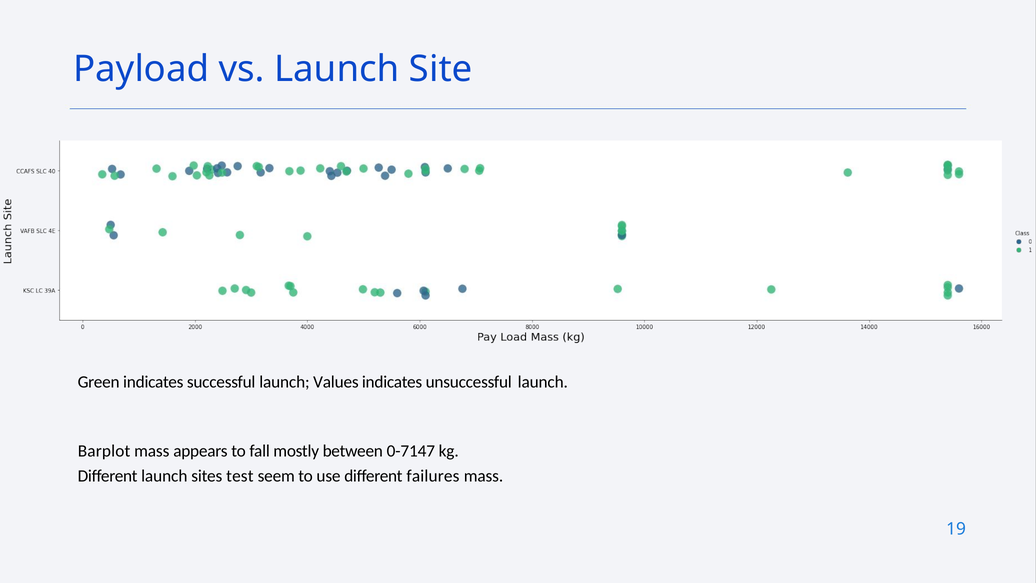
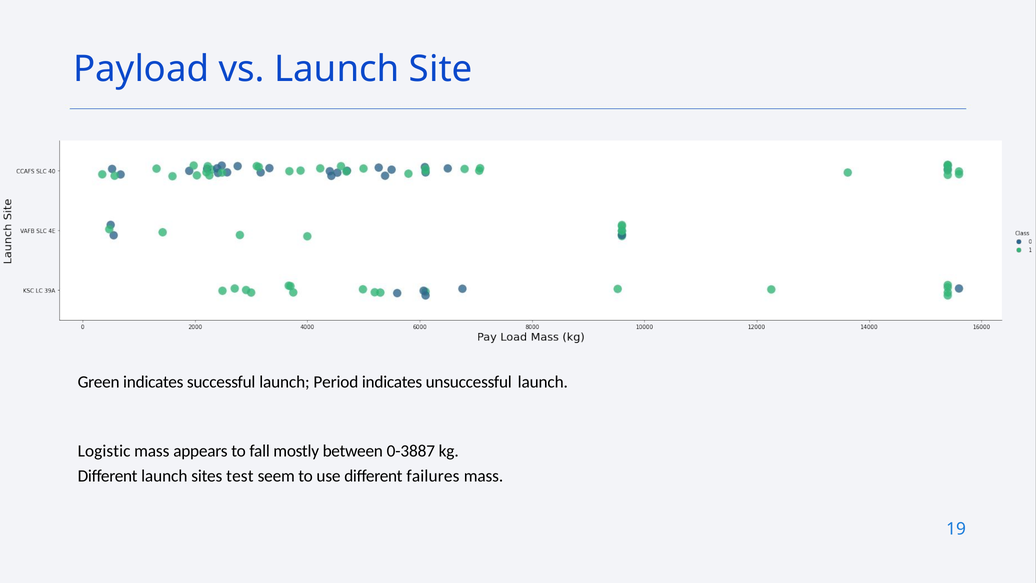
Values: Values -> Period (336, 382)
Barplot: Barplot -> Logistic (104, 451)
0-7147: 0-7147 -> 0-3887 (411, 451)
